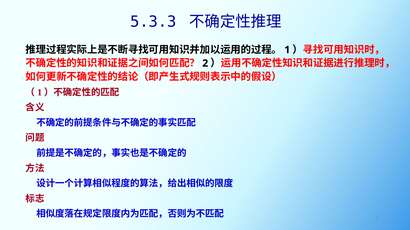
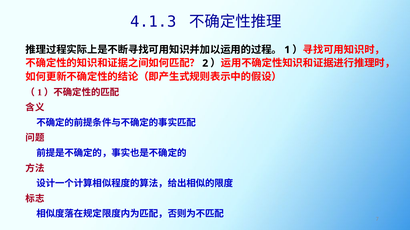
5.3.3: 5.3.3 -> 4.1.3 (153, 22)
